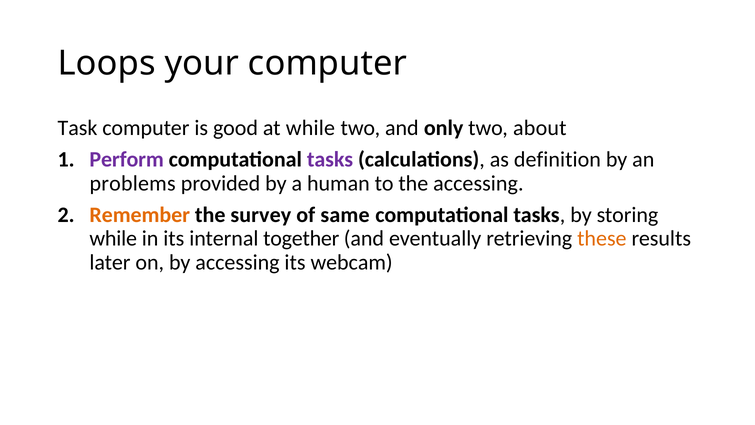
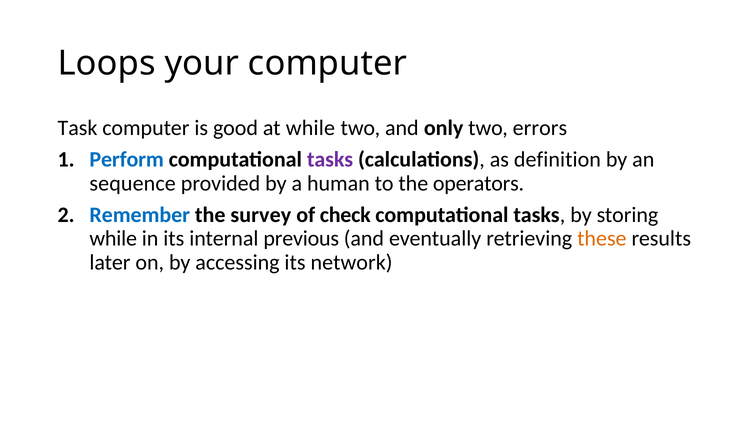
about: about -> errors (540, 128)
Perform colour: purple -> blue (127, 159)
problems: problems -> sequence (133, 183)
the accessing: accessing -> operators (479, 183)
Remember colour: orange -> blue (140, 215)
same: same -> check (345, 215)
together: together -> previous (301, 239)
webcam: webcam -> network (351, 262)
